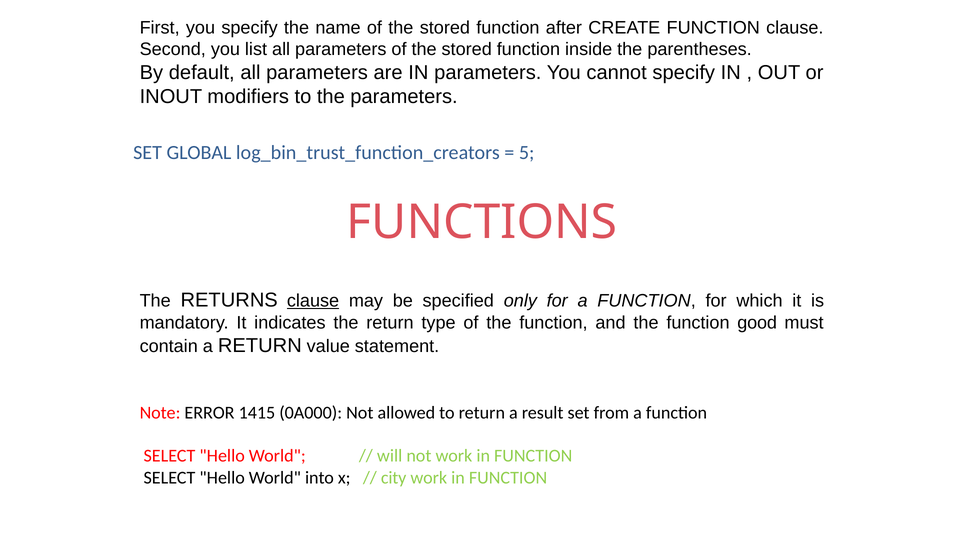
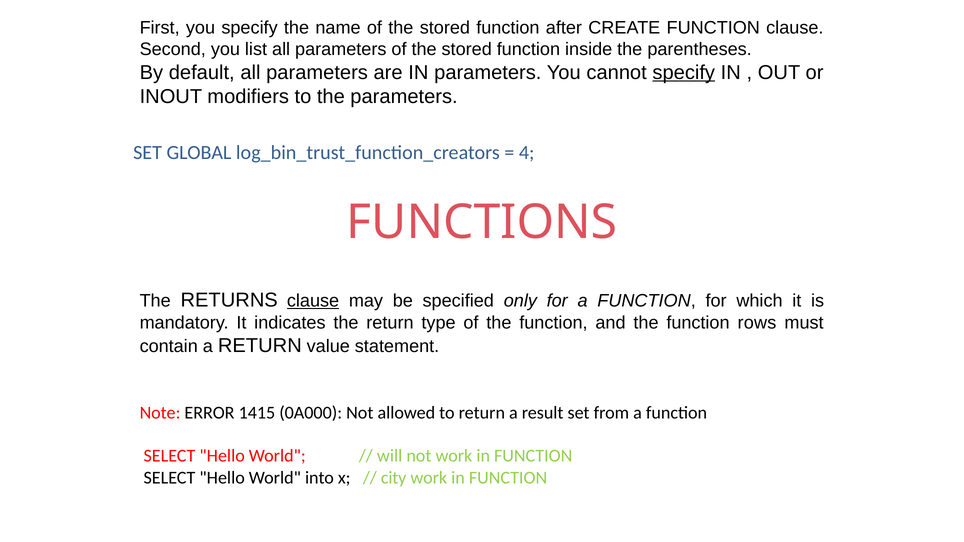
specify underline: none -> present (684, 72)
5: 5 -> 4 (527, 153)
good: good -> rows (757, 323)
